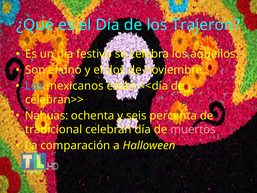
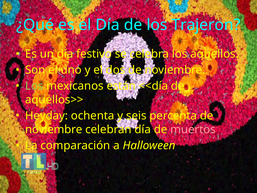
Los colour: light blue -> light green (34, 86)
celebran>>: celebran>> -> aquellos>> (54, 100)
Nahuas: Nahuas -> Heyday (47, 116)
tradicional: tradicional -> noviembre (54, 129)
